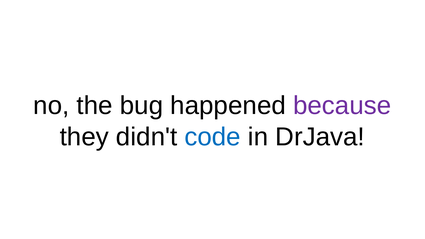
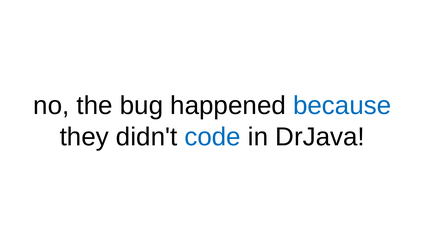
because colour: purple -> blue (342, 106)
